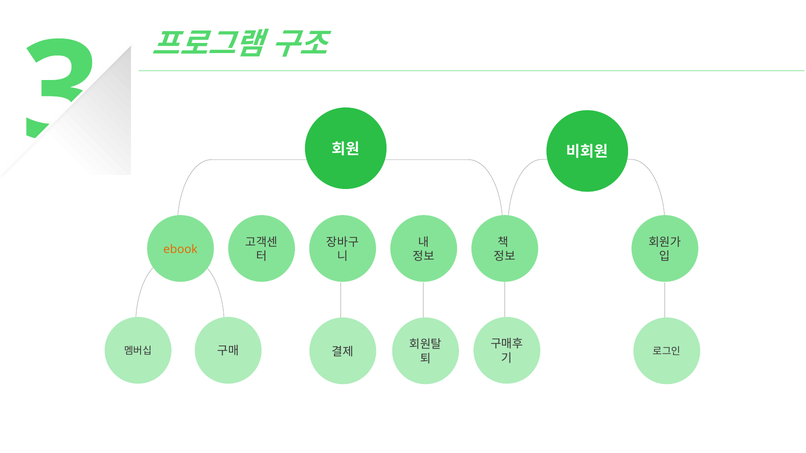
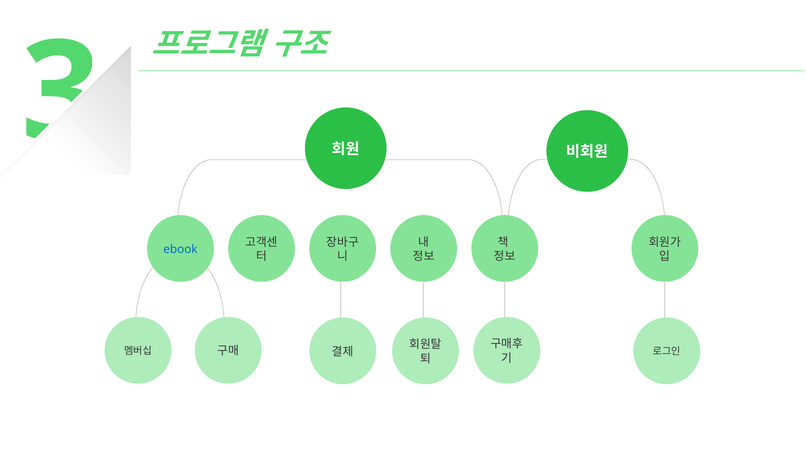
ebook colour: orange -> blue (180, 249)
